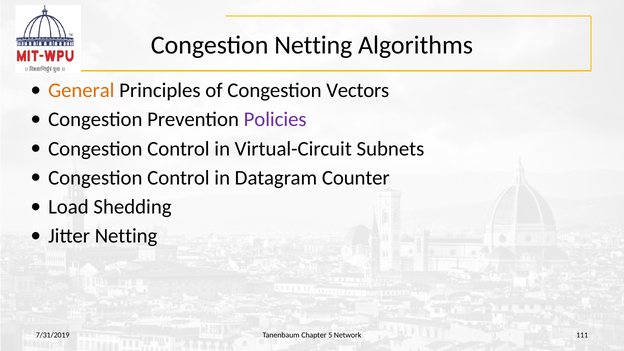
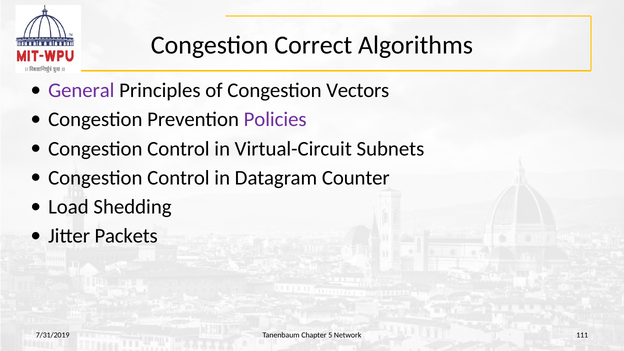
Congestion Netting: Netting -> Correct (313, 45)
General colour: orange -> purple (81, 90)
Jitter Netting: Netting -> Packets (126, 236)
